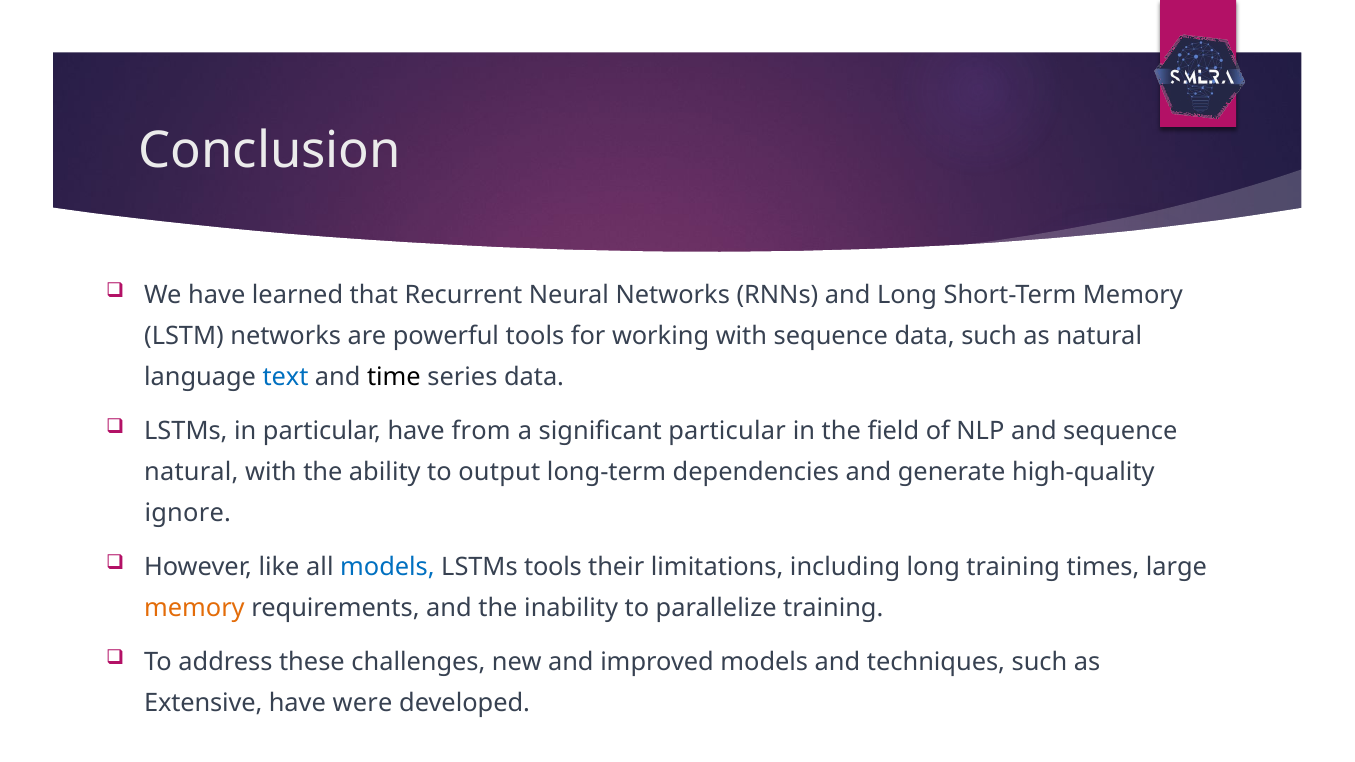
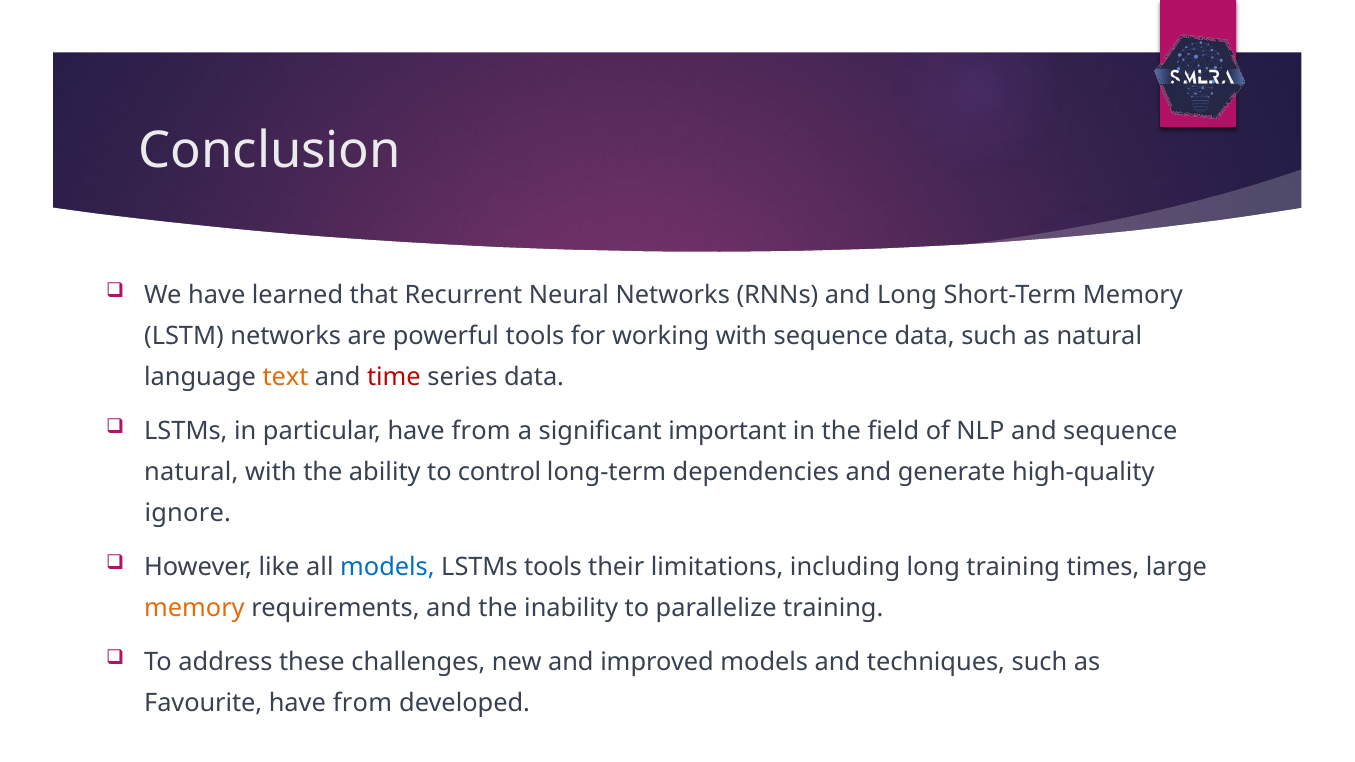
text colour: blue -> orange (286, 377)
time colour: black -> red (394, 377)
significant particular: particular -> important (727, 431)
output: output -> control (500, 472)
Extensive: Extensive -> Favourite (203, 703)
were: were -> from (362, 703)
